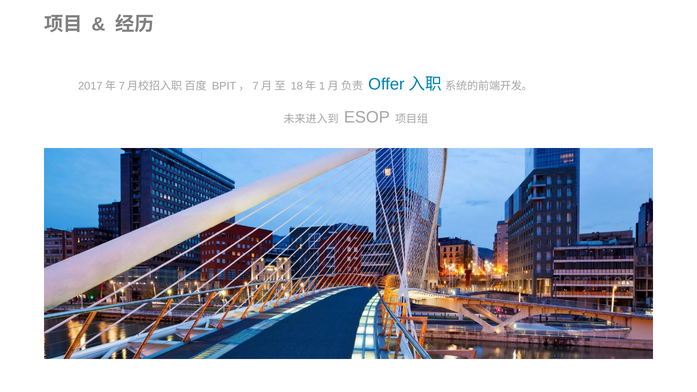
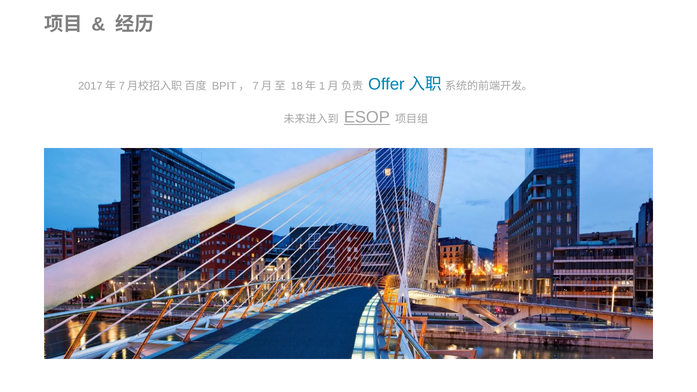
ESOP underline: none -> present (367, 118)
